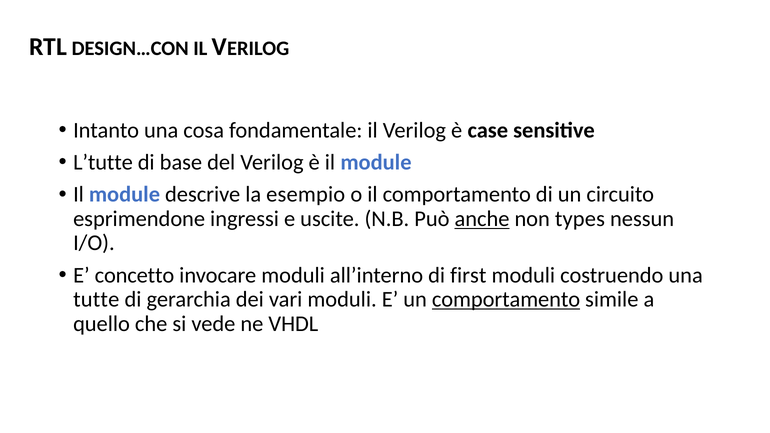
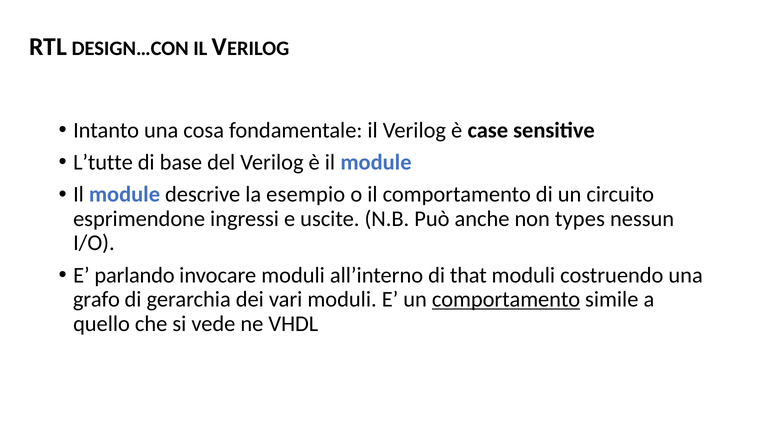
anche underline: present -> none (482, 219)
concetto: concetto -> parlando (135, 275)
first: first -> that (468, 275)
tutte: tutte -> grafo (96, 300)
